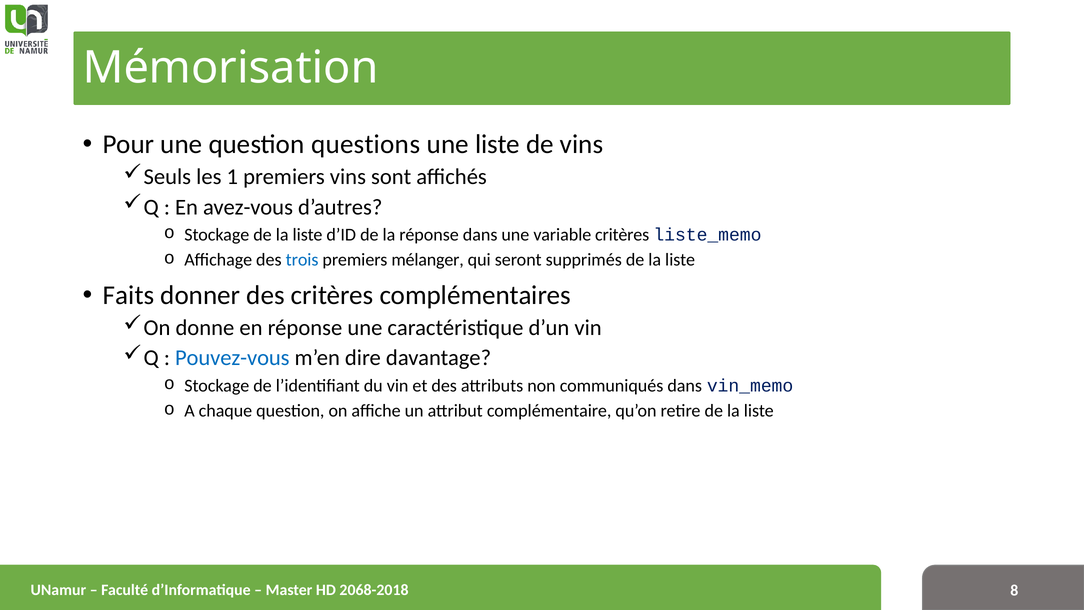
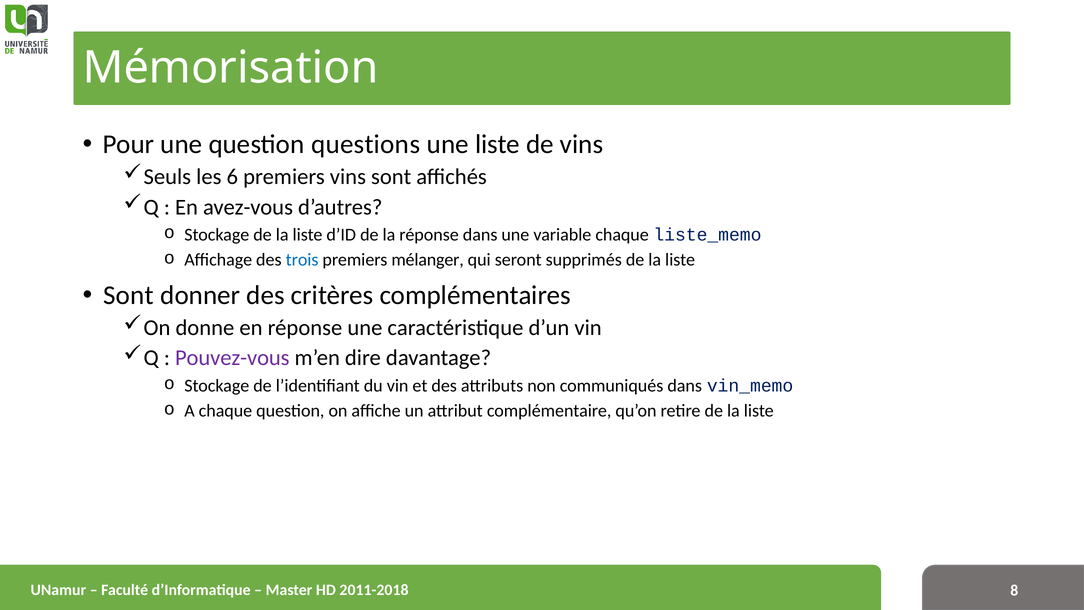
1: 1 -> 6 (232, 177)
variable critères: critères -> chaque (622, 235)
Faits: Faits -> Sont (128, 295)
Pouvez-vous colour: blue -> purple (232, 358)
2068-2018: 2068-2018 -> 2011-2018 (374, 590)
